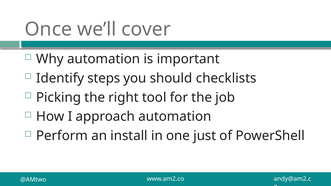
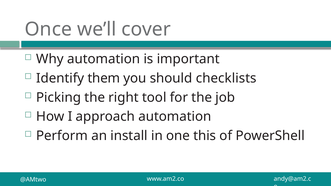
steps: steps -> them (104, 78)
just: just -> this (205, 136)
